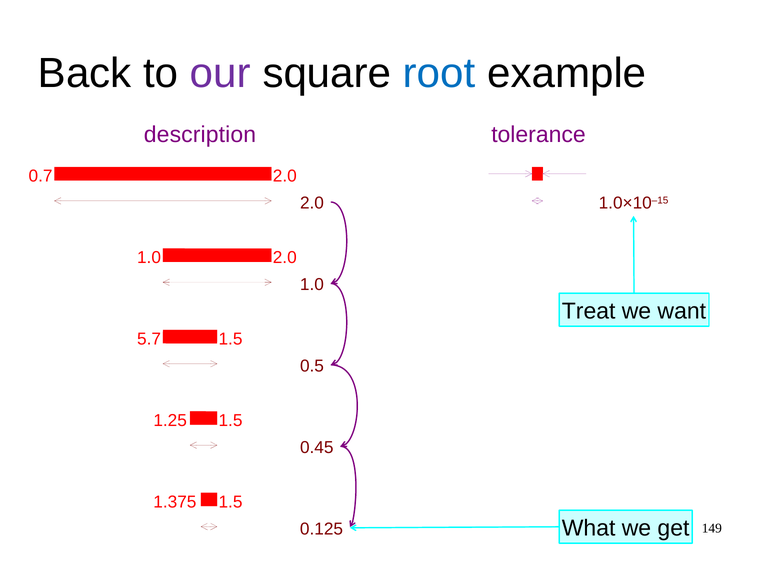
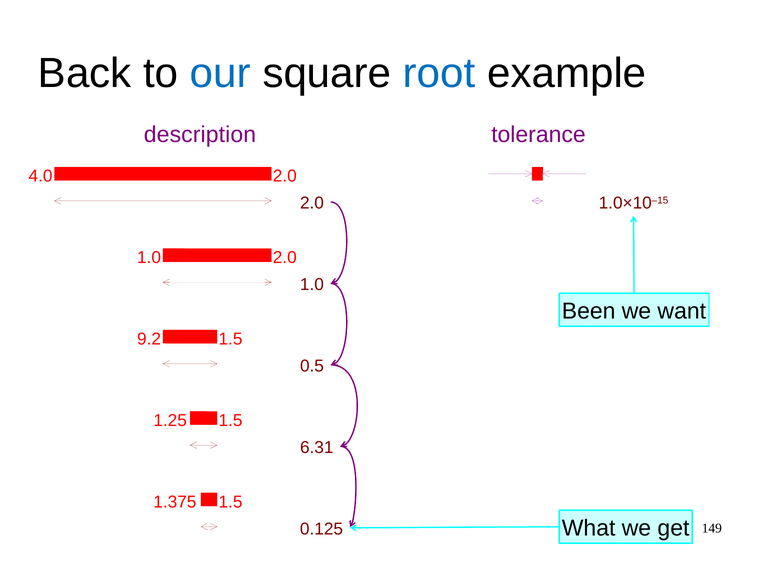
our colour: purple -> blue (220, 73)
0.7: 0.7 -> 4.0 (41, 176)
Treat: Treat -> Been (589, 311)
5.7: 5.7 -> 9.2 (149, 339)
0.45: 0.45 -> 6.31 (317, 447)
